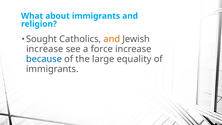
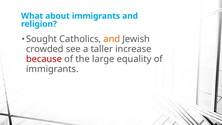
increase: increase -> crowded (45, 49)
force: force -> taller (102, 49)
because colour: blue -> red (44, 59)
